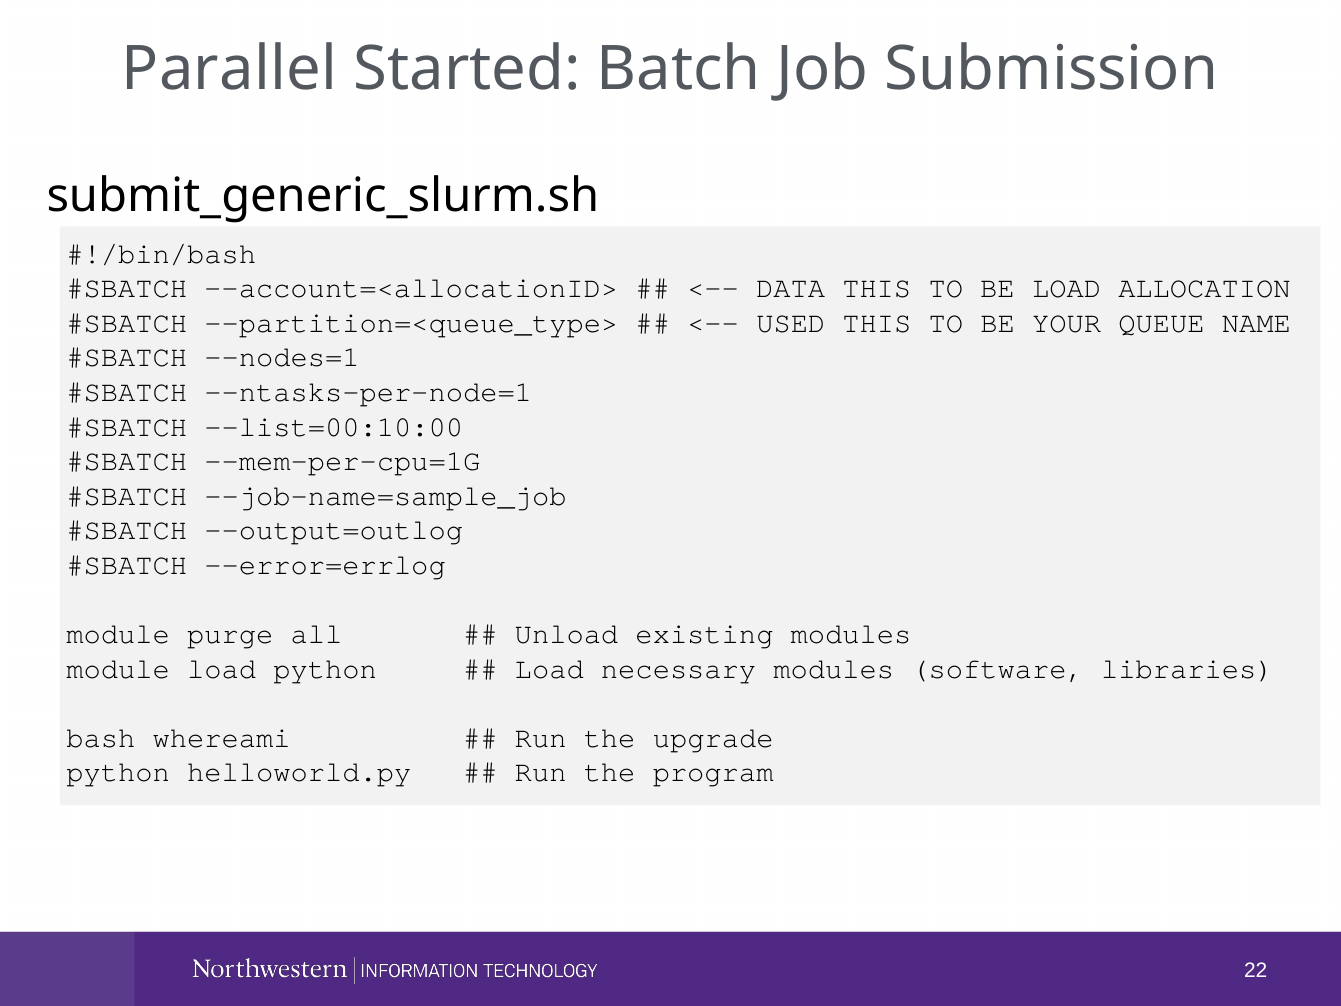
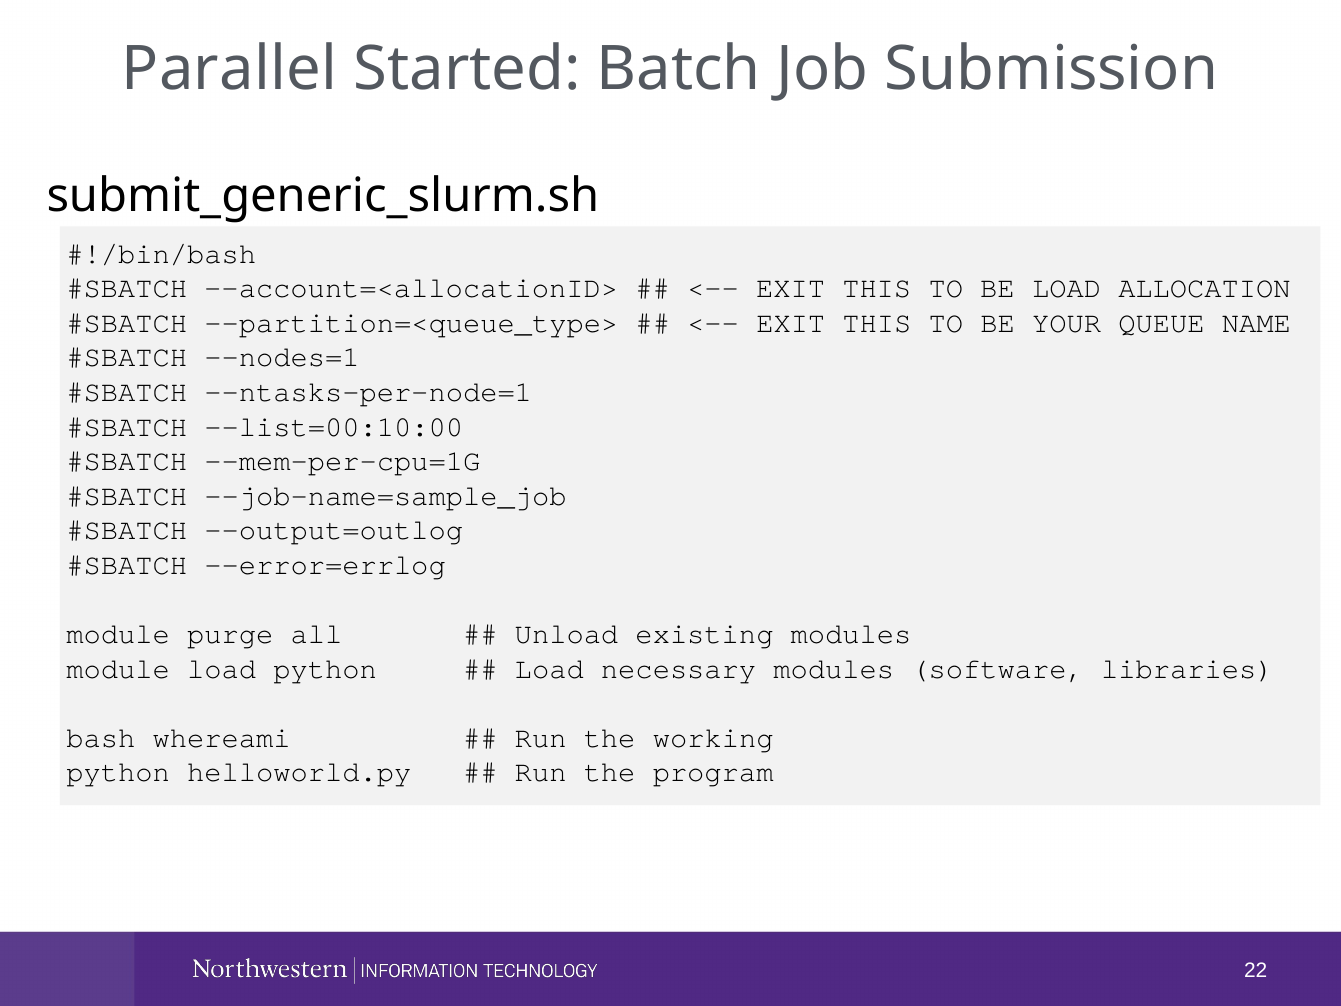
DATA: DATA -> EXIT (791, 288)
USED: USED -> EXIT (791, 323)
upgrade: upgrade -> working (713, 738)
